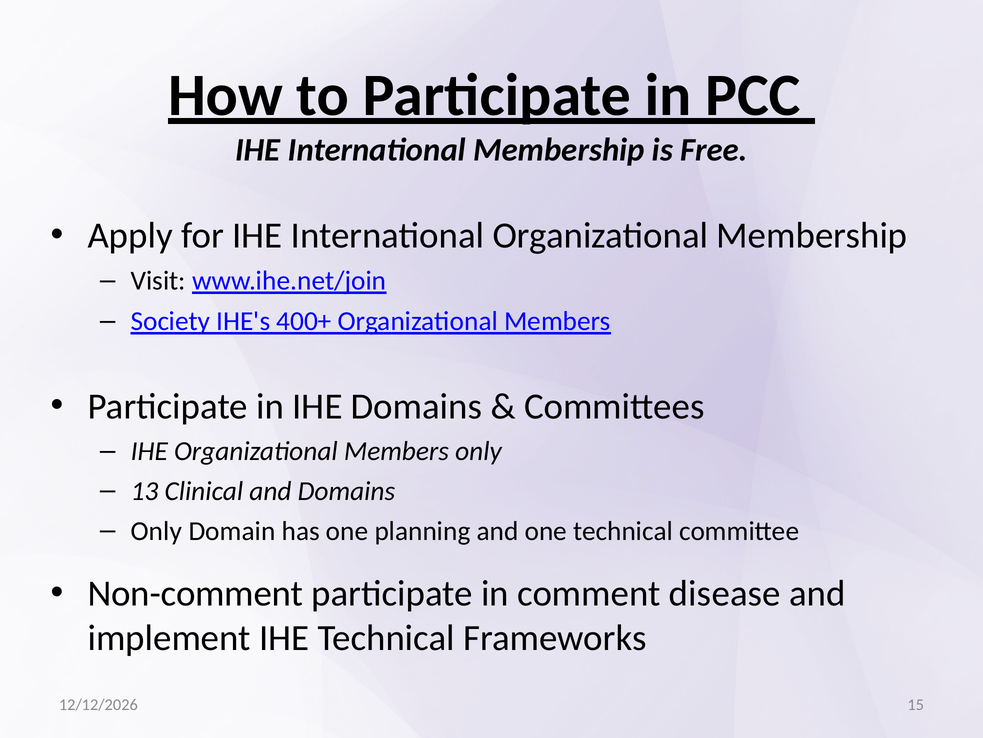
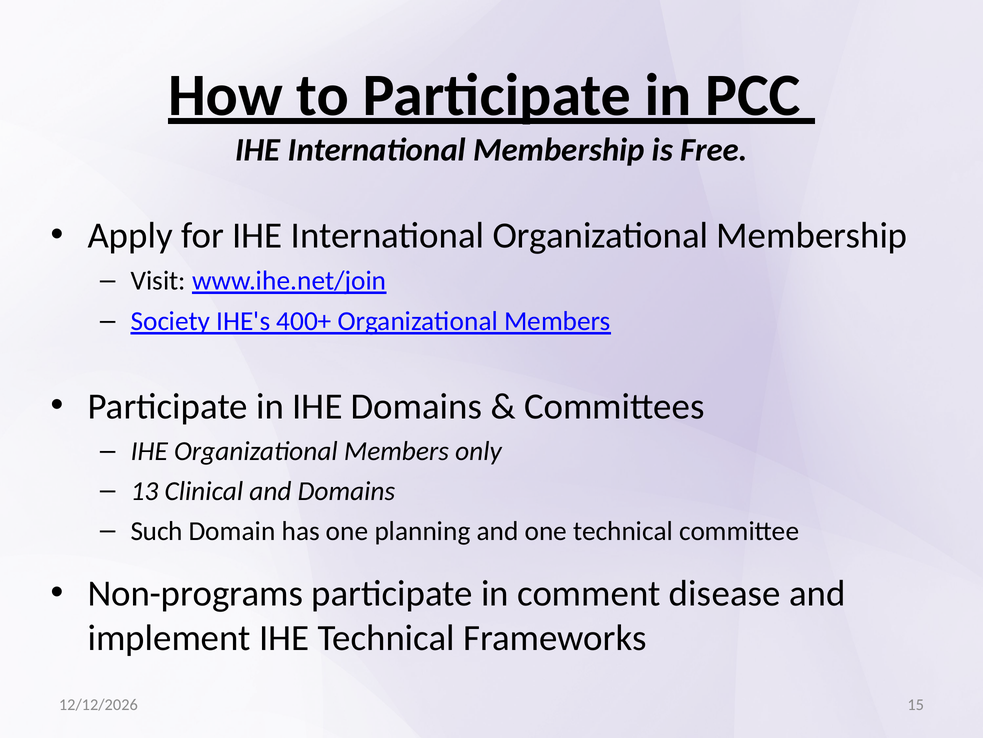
Only: Only -> Such (157, 531)
Non-comment: Non-comment -> Non-programs (195, 593)
